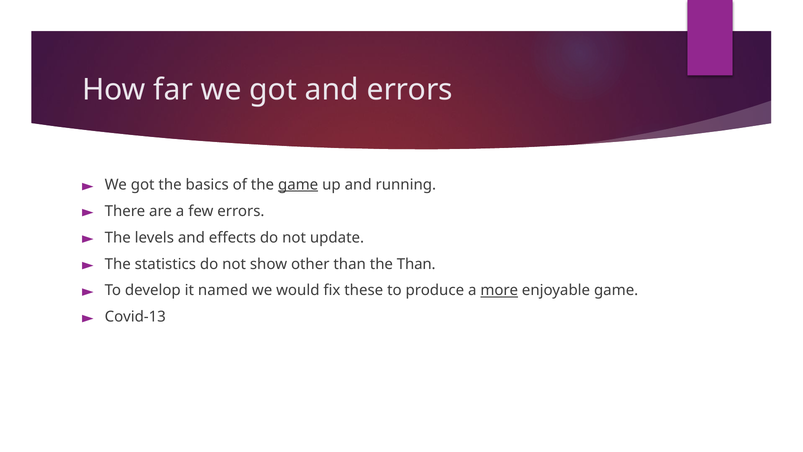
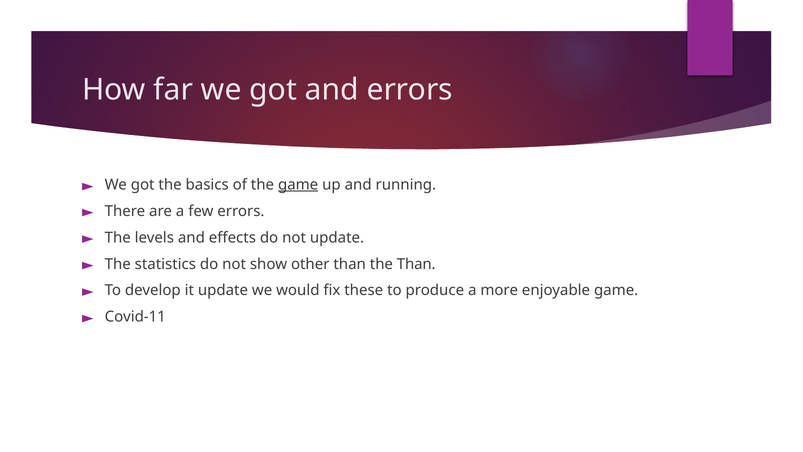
it named: named -> update (223, 290)
more underline: present -> none (499, 290)
Covid-13: Covid-13 -> Covid-11 (135, 317)
